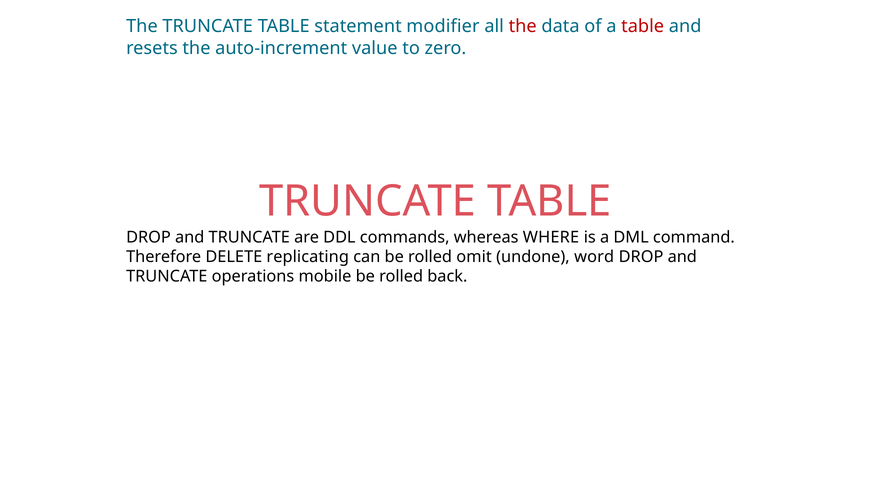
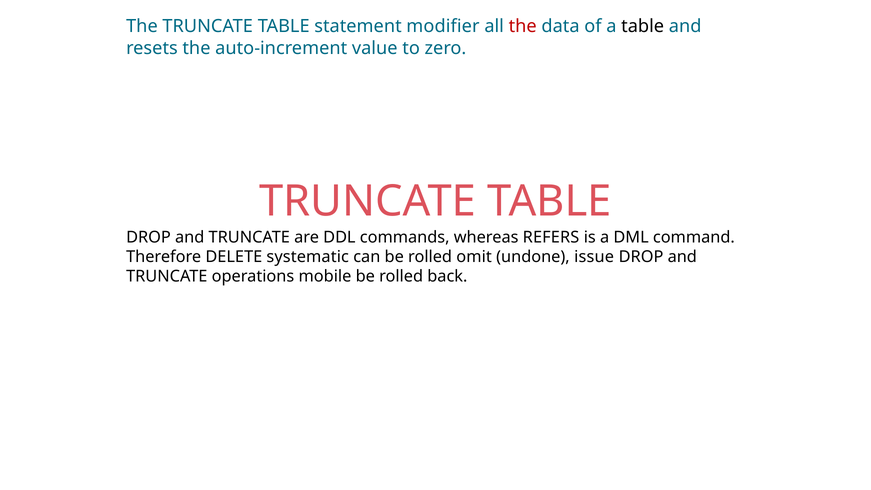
table colour: red -> black (643, 26)
WHERE: WHERE -> REFERS (551, 237)
replicating: replicating -> systematic (308, 257)
word: word -> issue (594, 257)
